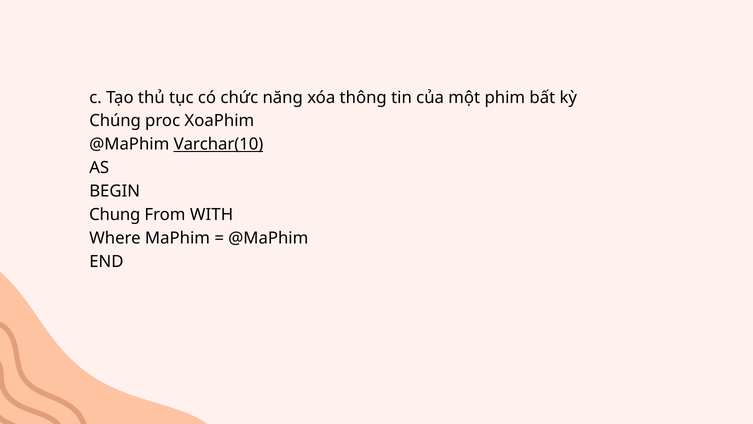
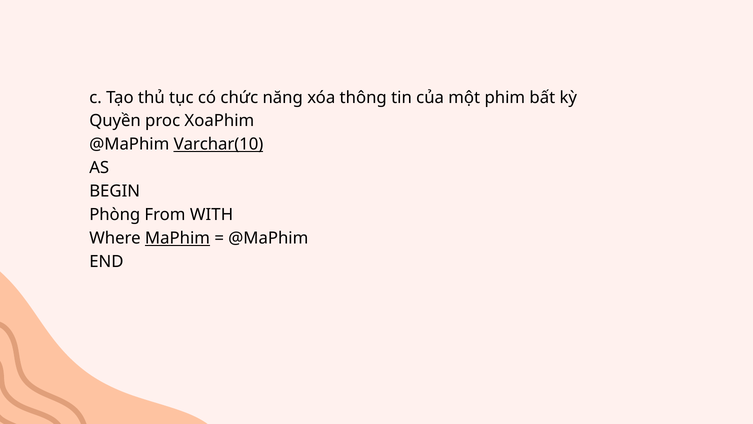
Chúng: Chúng -> Quyền (115, 121)
Chung: Chung -> Phòng (115, 215)
MaPhim underline: none -> present (177, 238)
